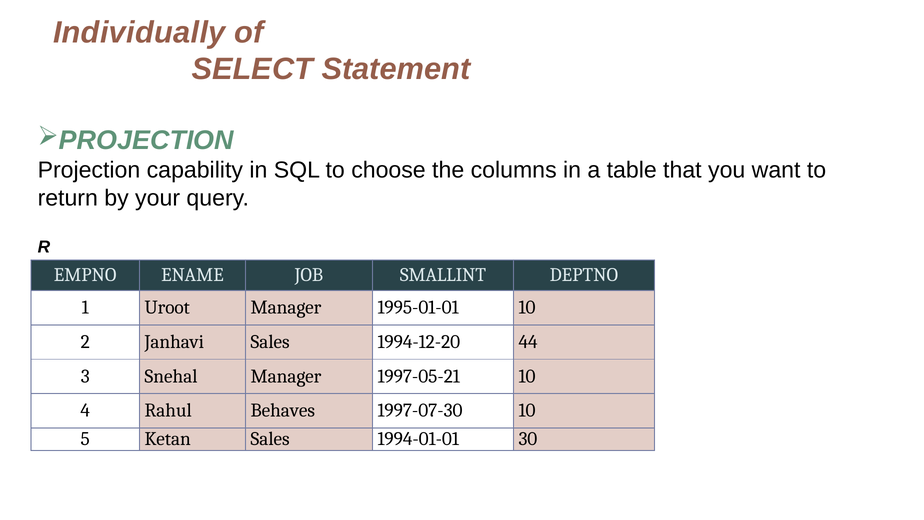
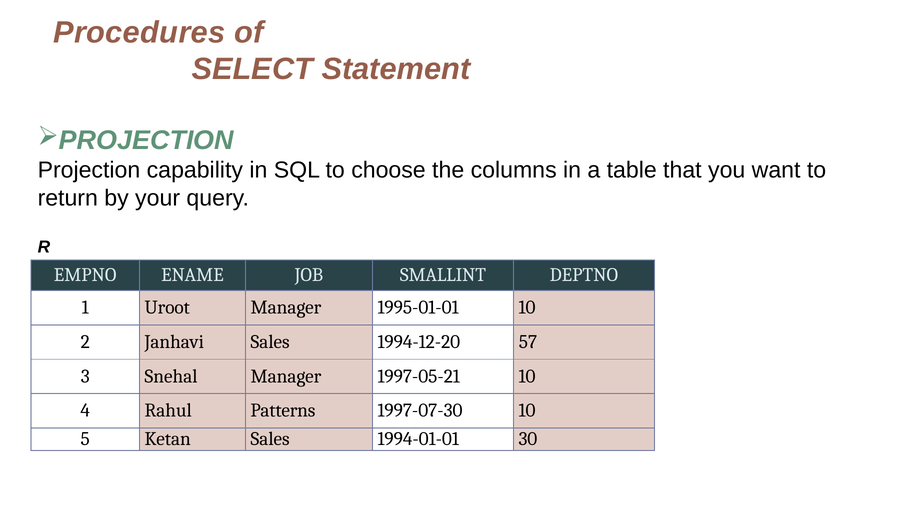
Individually: Individually -> Procedures (139, 32)
44: 44 -> 57 (528, 342)
Behaves: Behaves -> Patterns (283, 410)
